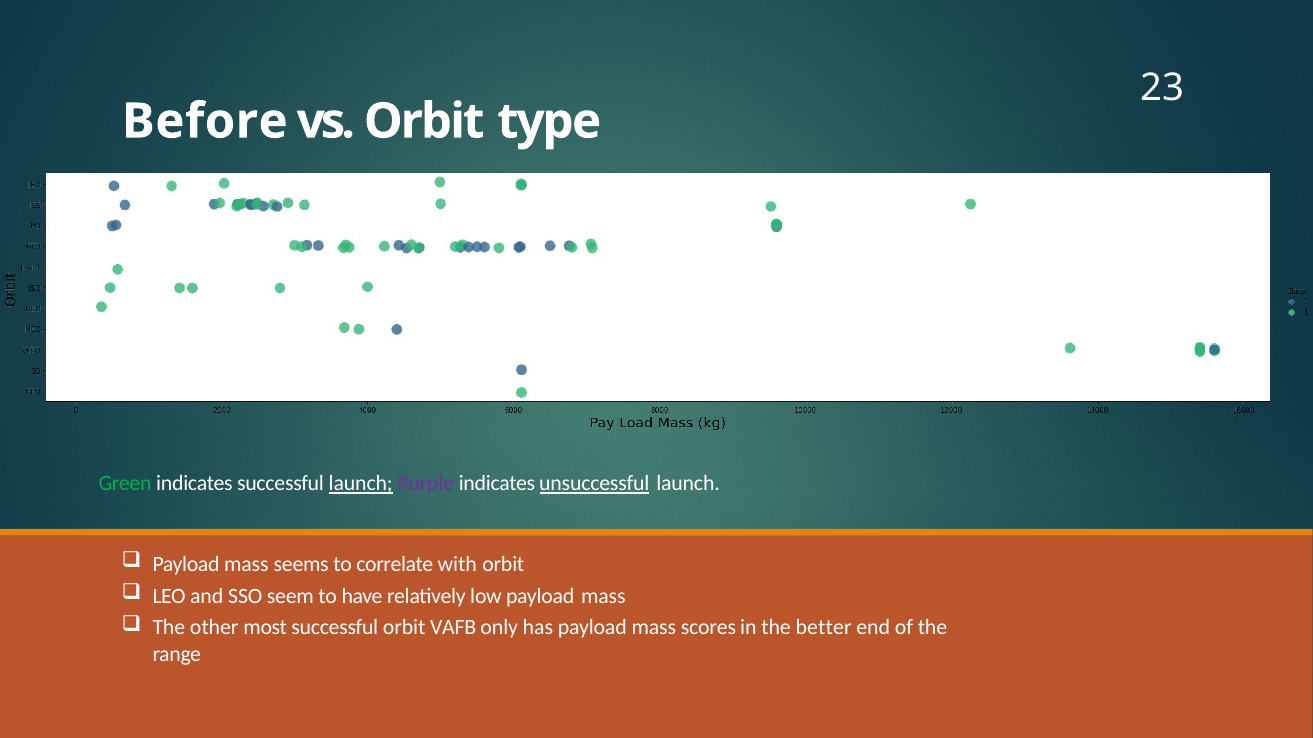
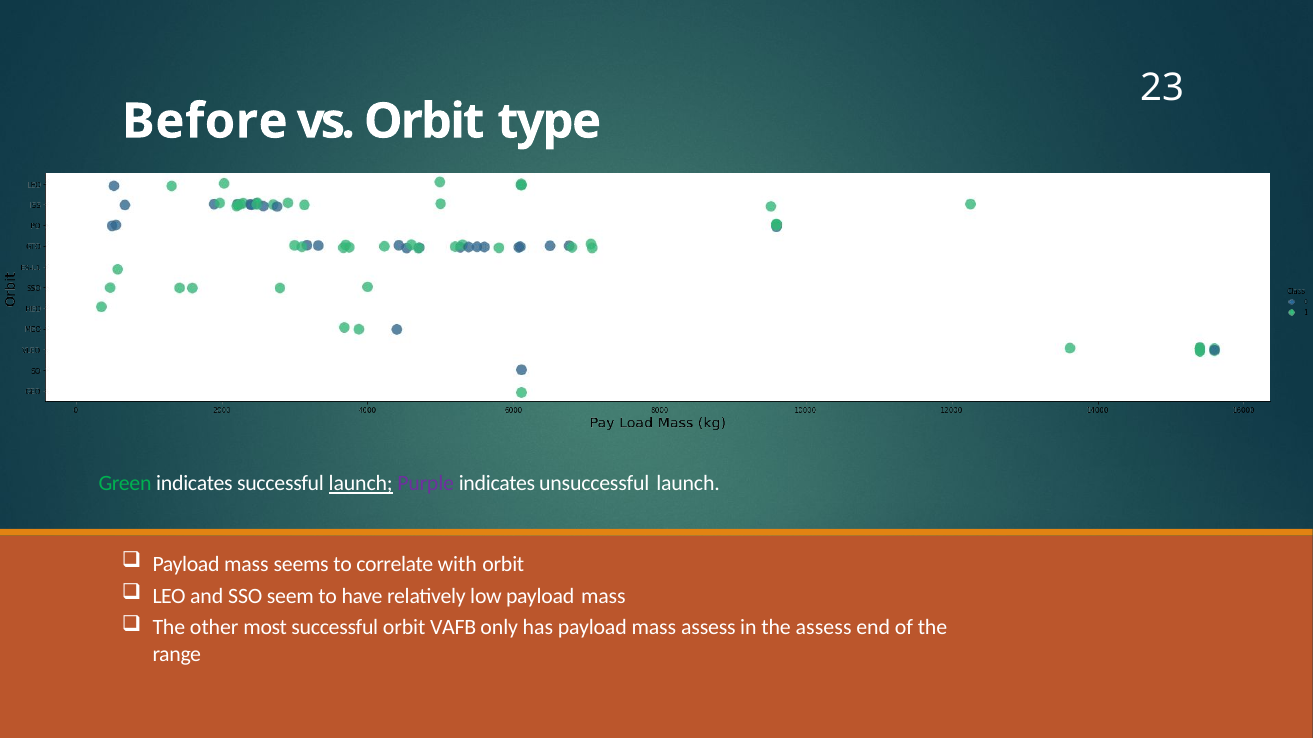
unsuccessful underline: present -> none (594, 484)
mass scores: scores -> assess (708, 628)
the better: better -> assess (824, 628)
